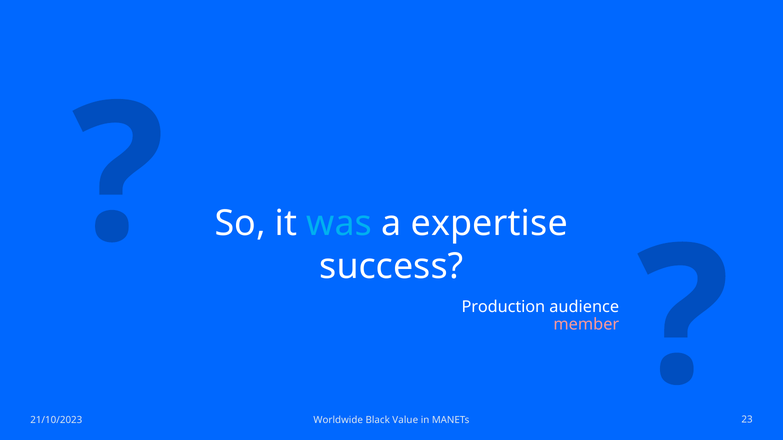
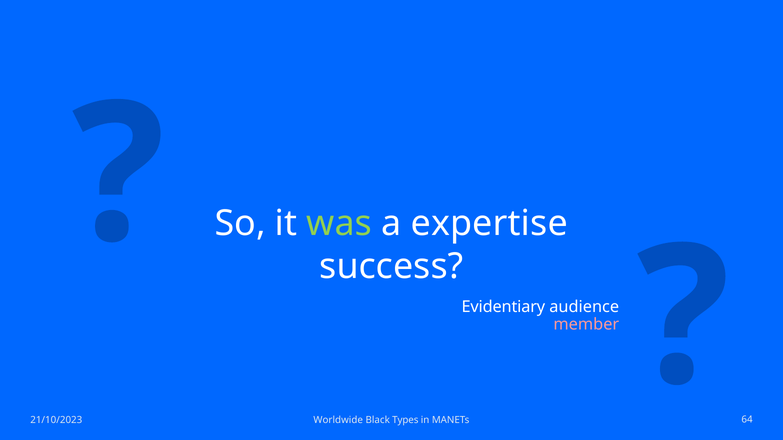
was colour: light blue -> light green (339, 224)
Production: Production -> Evidentiary (503, 307)
Value: Value -> Types (405, 421)
23: 23 -> 64 (747, 420)
